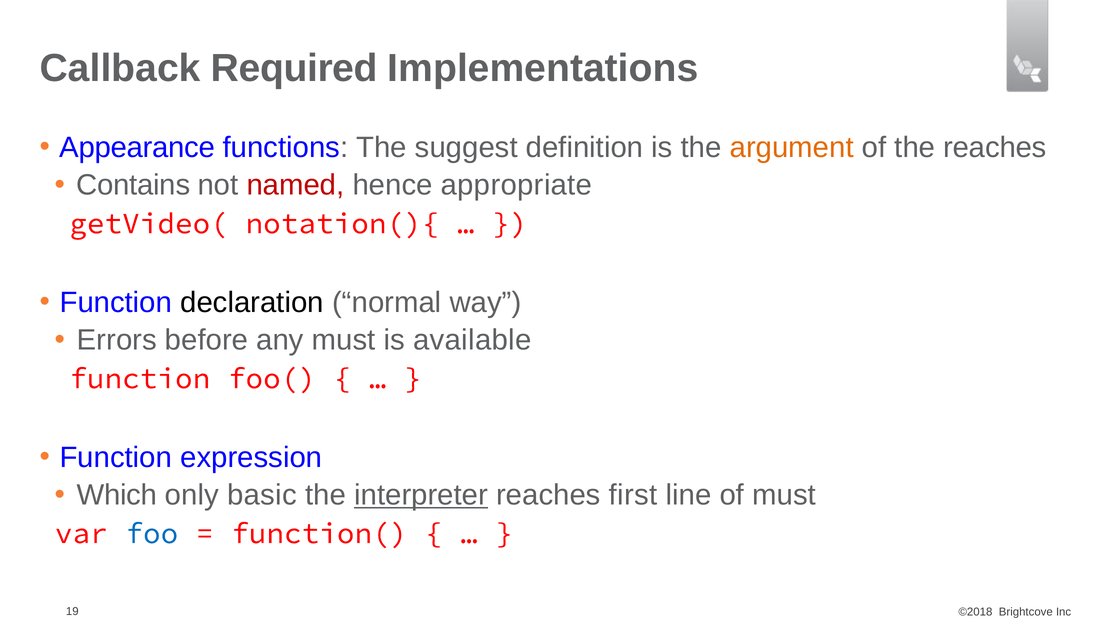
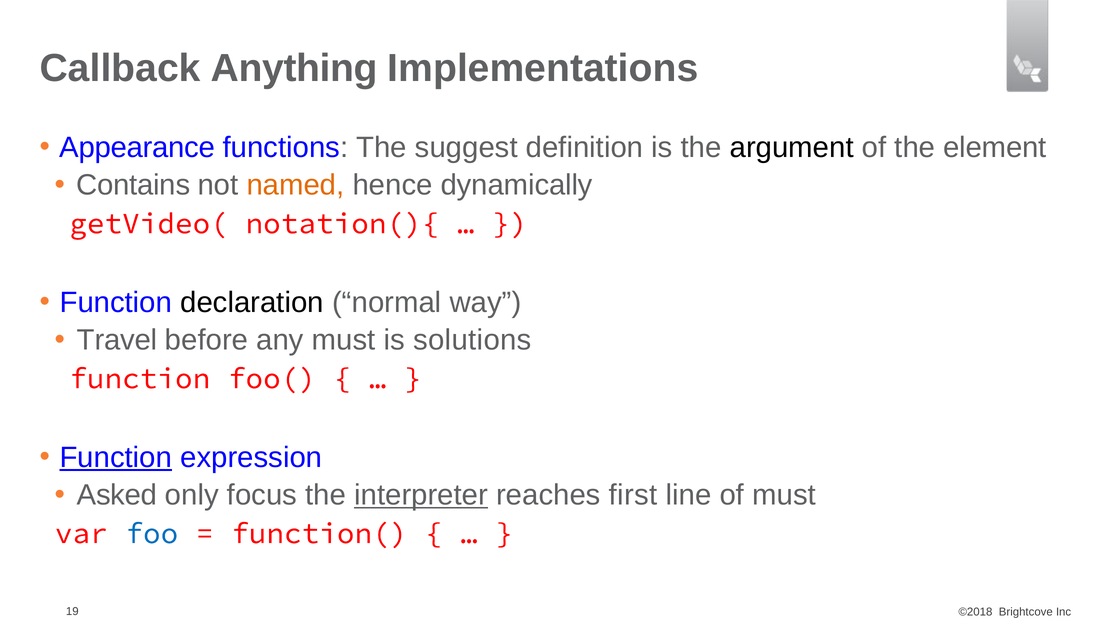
Required: Required -> Anything (294, 69)
argument colour: orange -> black (792, 147)
the reaches: reaches -> element (995, 147)
named colour: red -> orange (295, 185)
appropriate: appropriate -> dynamically (517, 185)
Errors: Errors -> Travel (117, 340)
available: available -> solutions (472, 340)
Function underline: none -> present (116, 457)
Which: Which -> Asked (117, 495)
basic: basic -> focus (262, 495)
